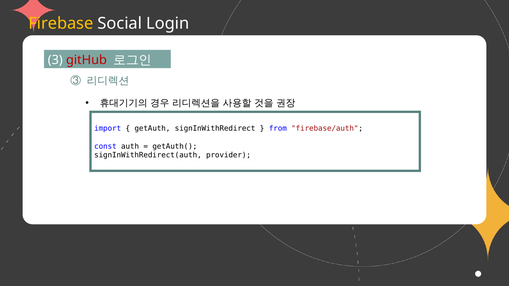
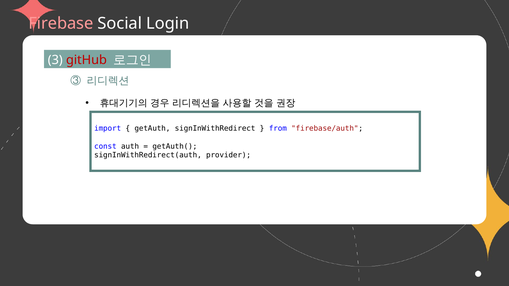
Firebase colour: yellow -> pink (61, 24)
